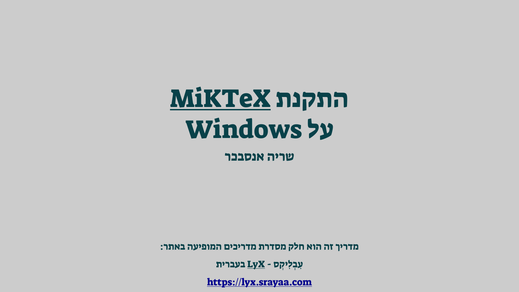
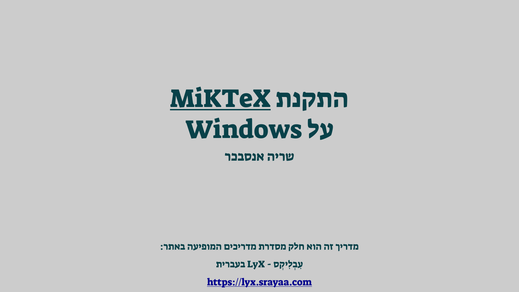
LyX underline: present -> none (256, 264)
